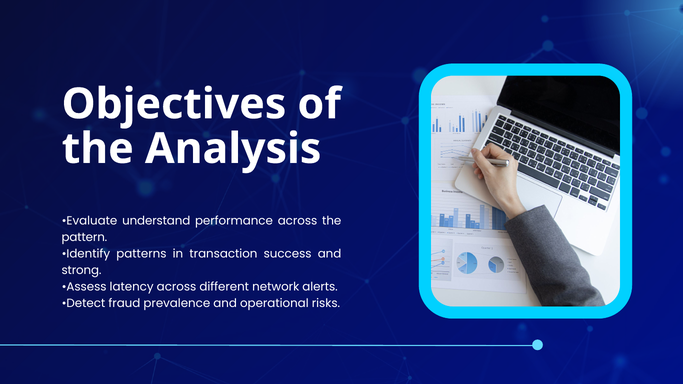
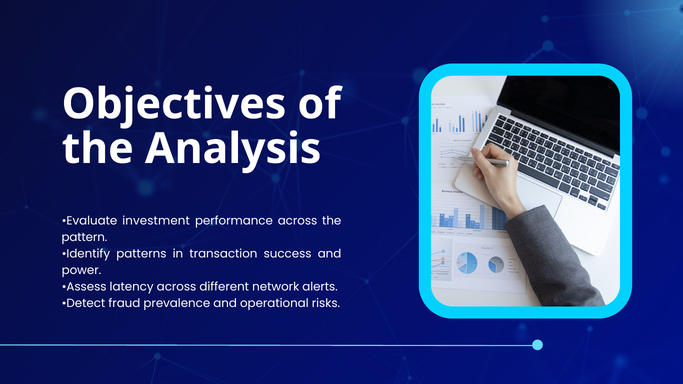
understand: understand -> investment (156, 221)
strong: strong -> power (81, 271)
